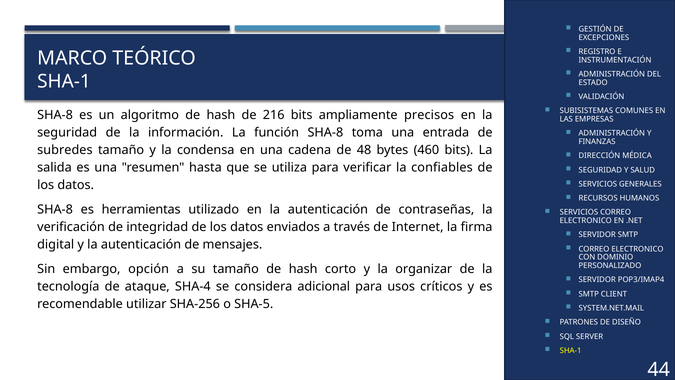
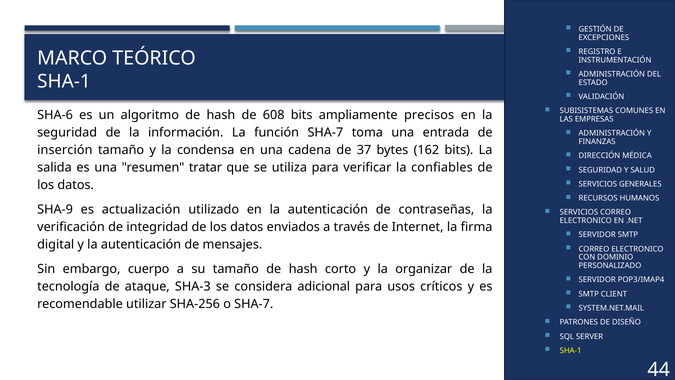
SHA-8: SHA-8 -> SHA-6 (55, 115)
216: 216 -> 608 (274, 115)
función SHA-8: SHA-8 -> SHA-7 (325, 132)
subredes: subredes -> inserción (65, 150)
48: 48 -> 37 (364, 150)
460: 460 -> 162 (426, 150)
hasta: hasta -> tratar (205, 167)
SHA-8: SHA-8 -> SHA-9 (55, 209)
herramientas: herramientas -> actualización (141, 209)
opción: opción -> cuerpo (149, 269)
SHA-4: SHA-4 -> SHA-3 (193, 286)
o SHA-5: SHA-5 -> SHA-7 (254, 304)
